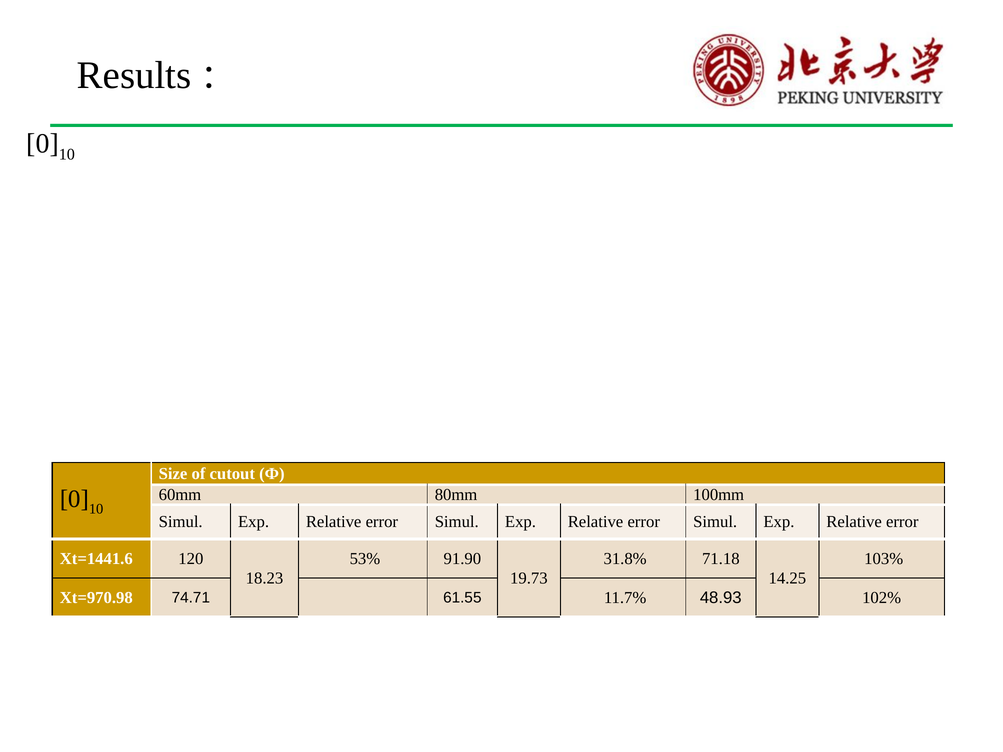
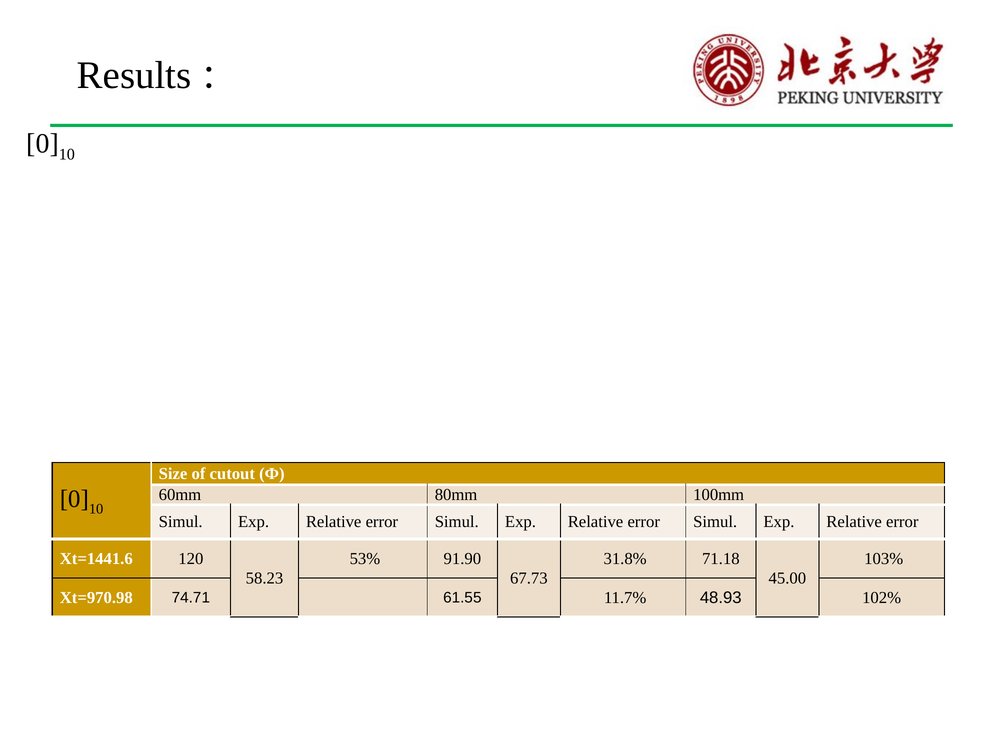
18.23: 18.23 -> 58.23 (264, 578)
19.73: 19.73 -> 67.73 (529, 578)
14.25: 14.25 -> 45.00 (787, 578)
